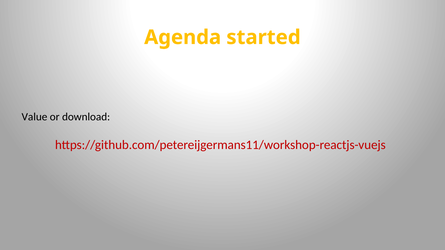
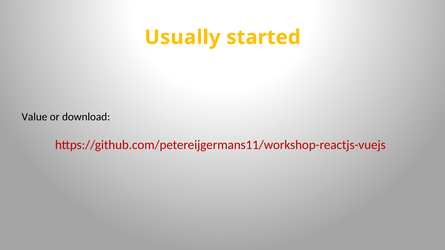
Agenda: Agenda -> Usually (182, 37)
